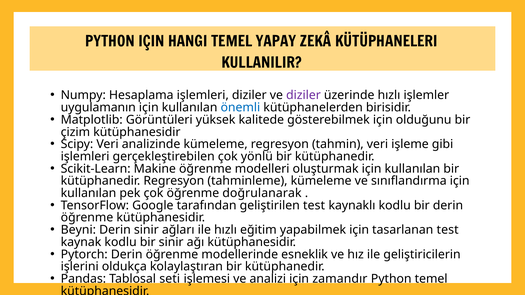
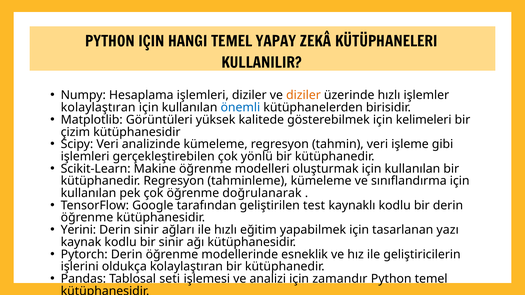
diziler colour: purple -> orange (303, 95)
uygulamanın: uygulamanın -> kolaylaştıran (98, 108)
olduğunu: olduğunu -> kelimeleri (424, 120)
Beyni: Beyni -> Yerini (78, 230)
tasarlanan test: test -> yazı (448, 230)
